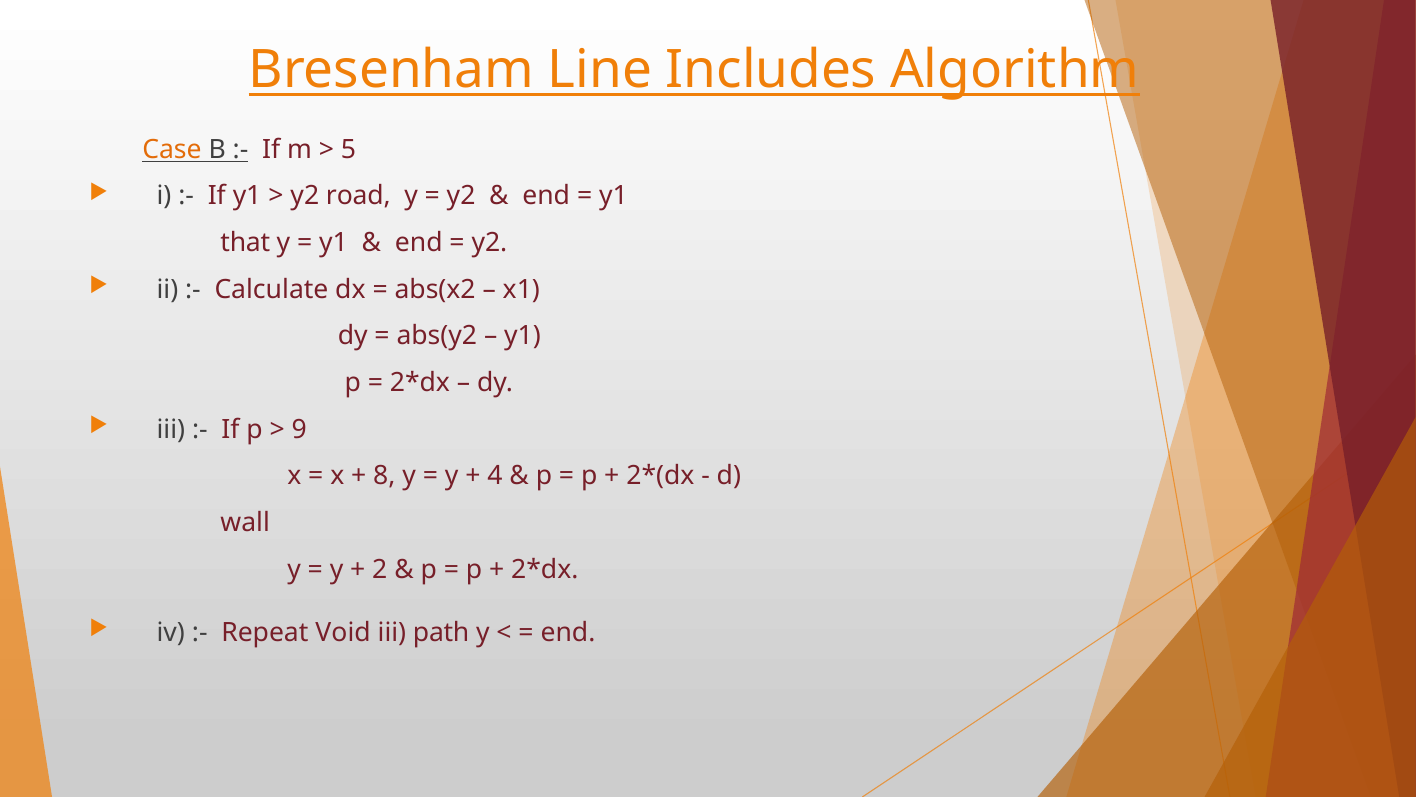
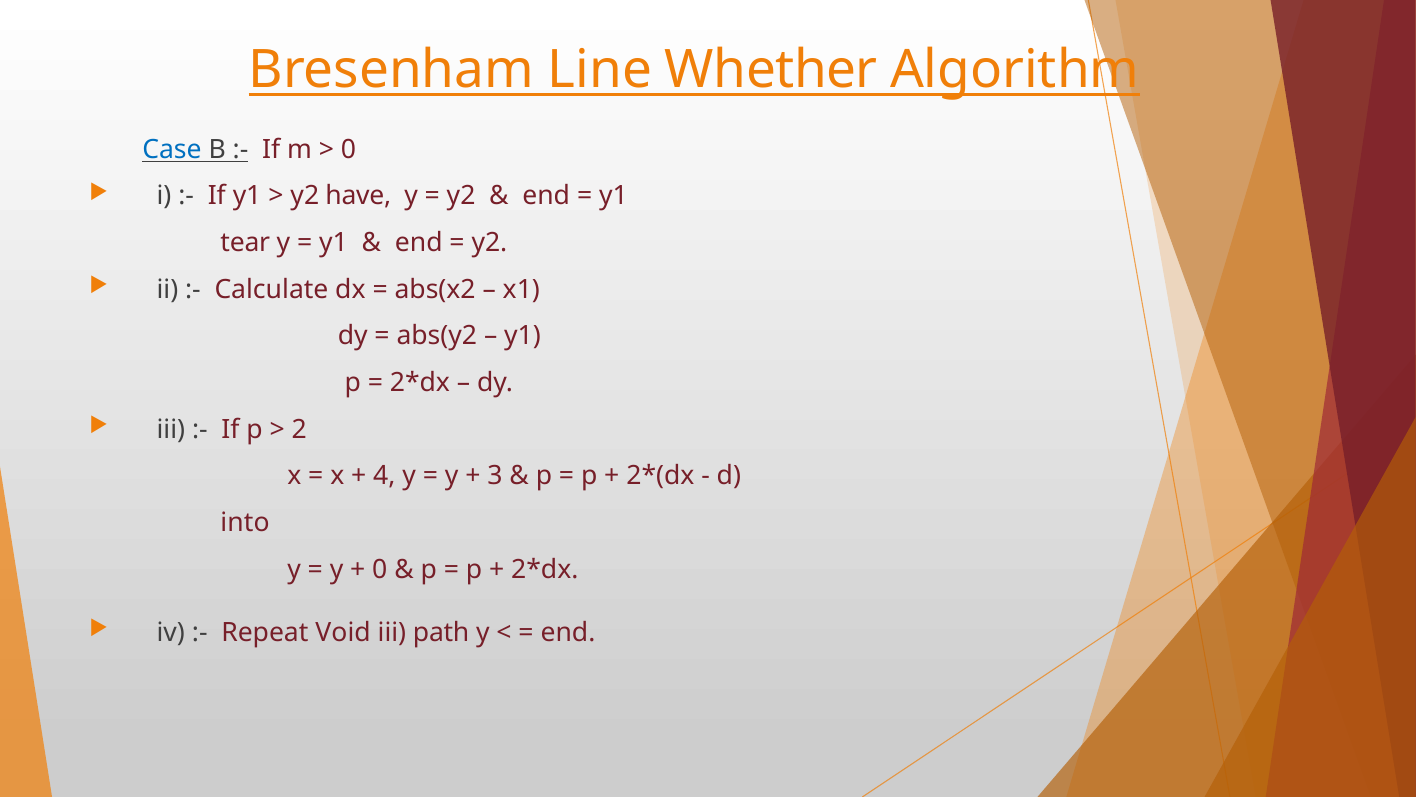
Includes: Includes -> Whether (771, 70)
Case colour: orange -> blue (172, 149)
5: 5 -> 0 (349, 149)
road: road -> have (358, 196)
that: that -> tear (245, 243)
9: 9 -> 2 (299, 429)
8: 8 -> 4 (384, 476)
4: 4 -> 3 (495, 476)
wall: wall -> into (245, 522)
2: 2 -> 0 (380, 569)
